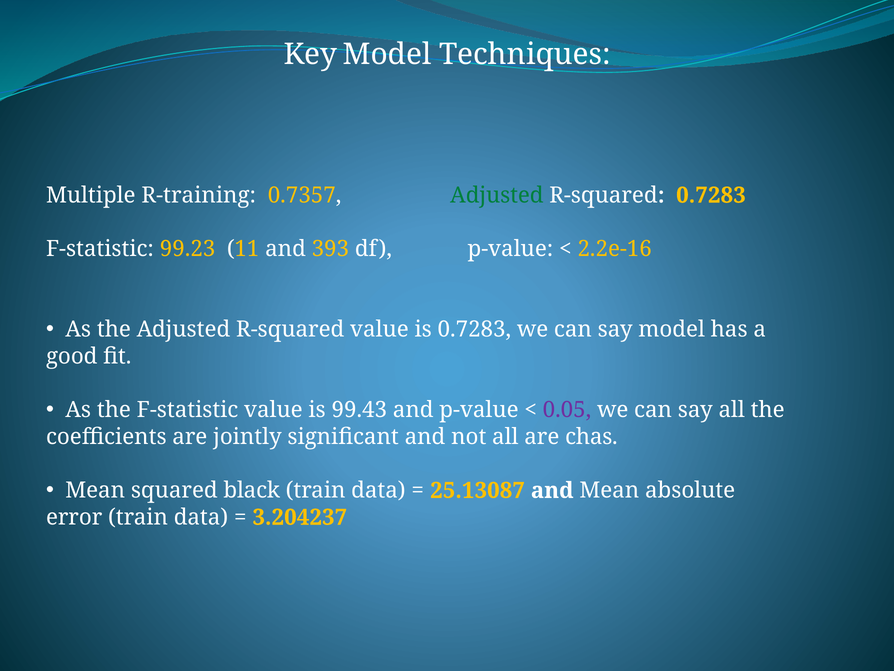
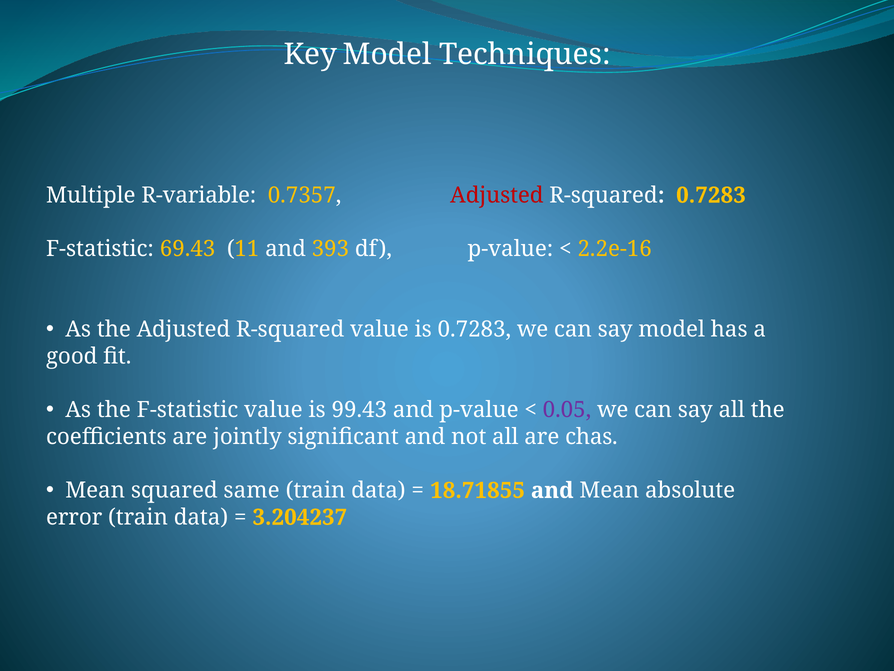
R-training: R-training -> R-variable (199, 195)
Adjusted colour: green -> red (497, 195)
99.23: 99.23 -> 69.43 (188, 249)
black: black -> same (252, 490)
25.13087: 25.13087 -> 18.71855 (477, 490)
